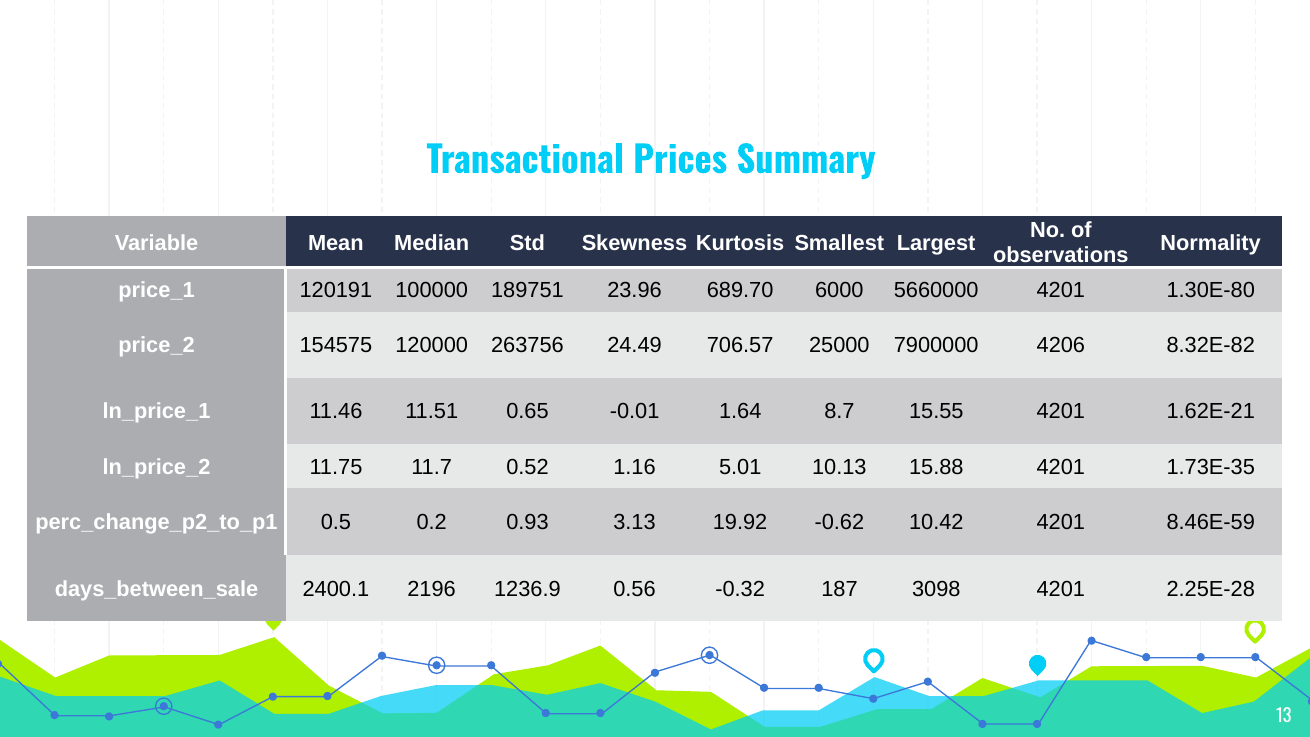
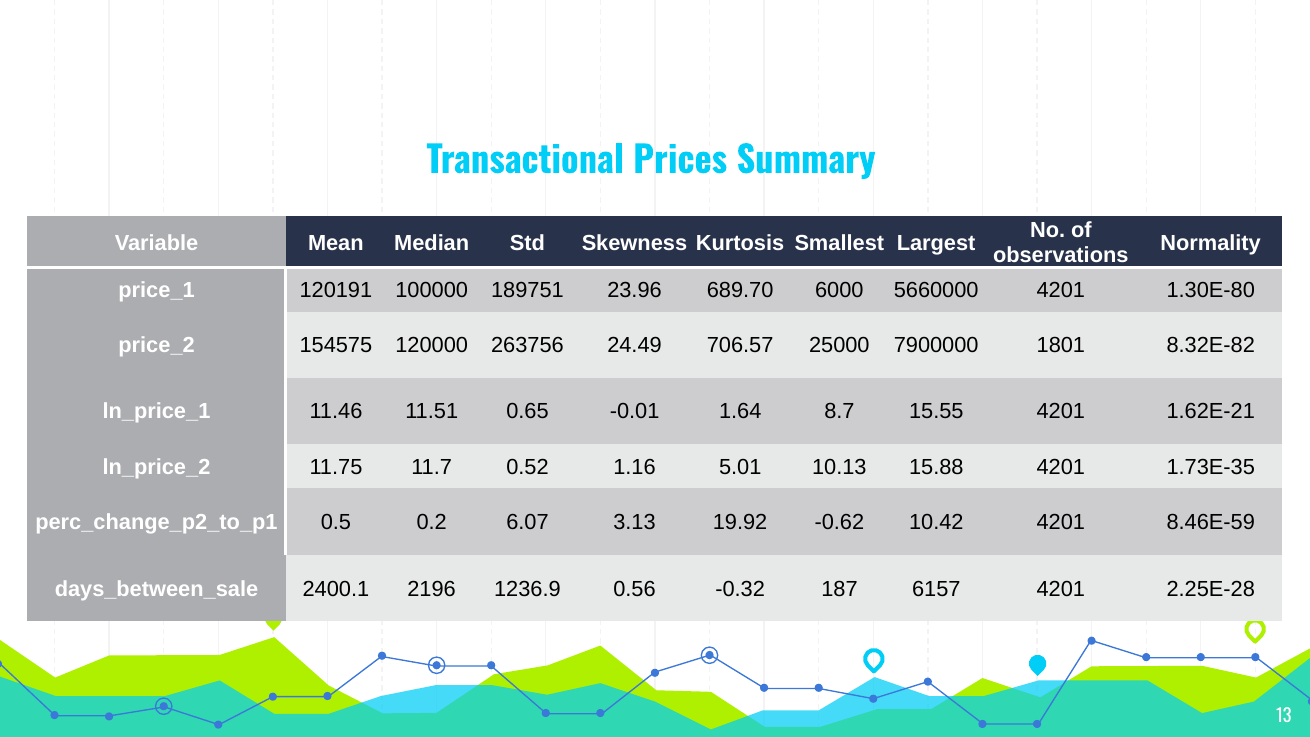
4206: 4206 -> 1801 (1061, 346)
0.93: 0.93 -> 6.07 (528, 522)
3098: 3098 -> 6157 (936, 589)
